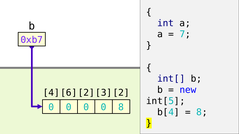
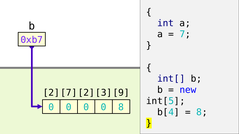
4: 4 -> 2 (51, 93)
6: 6 -> 7 (69, 93)
2: 2 -> 9 (121, 93)
